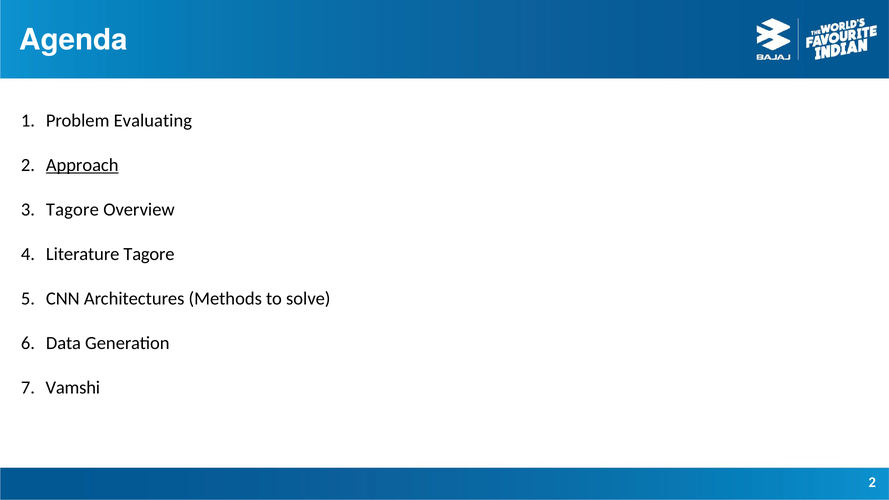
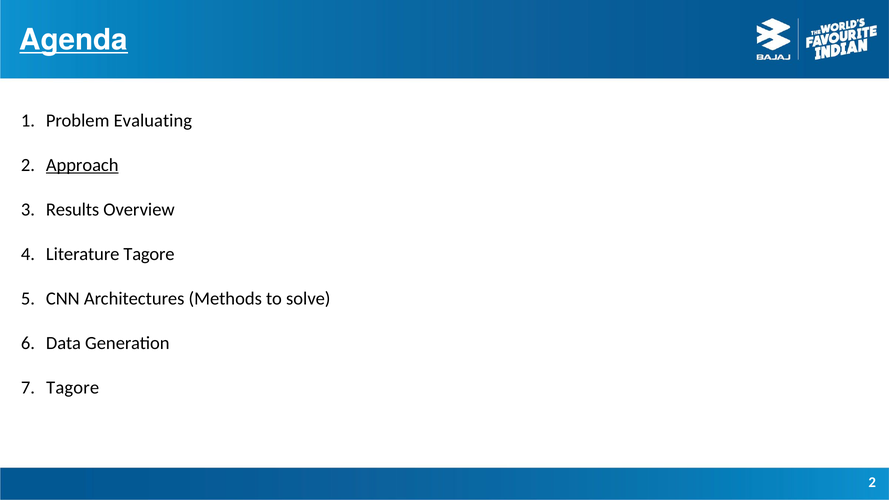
Agenda underline: none -> present (74, 40)
Tagore: Tagore -> Results (73, 210)
Vamshi: Vamshi -> Tagore (73, 388)
